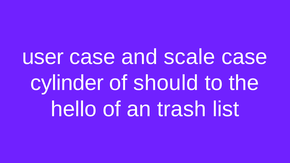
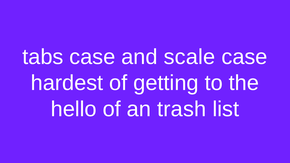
user: user -> tabs (43, 57)
cylinder: cylinder -> hardest (67, 83)
should: should -> getting (166, 83)
